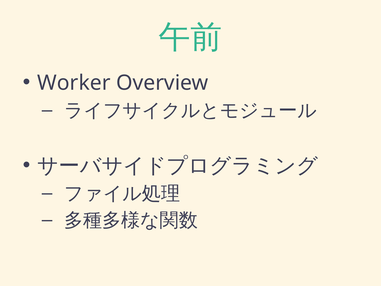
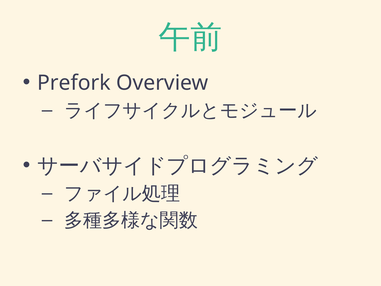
Worker: Worker -> Prefork (74, 83)
